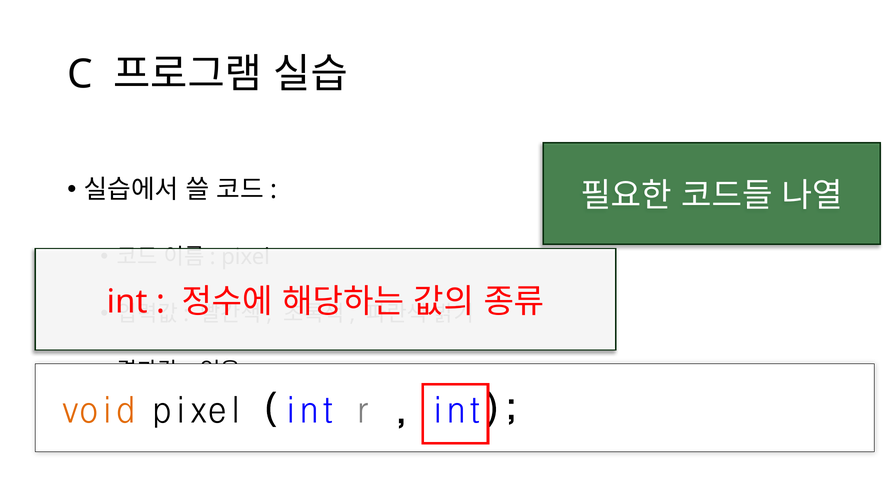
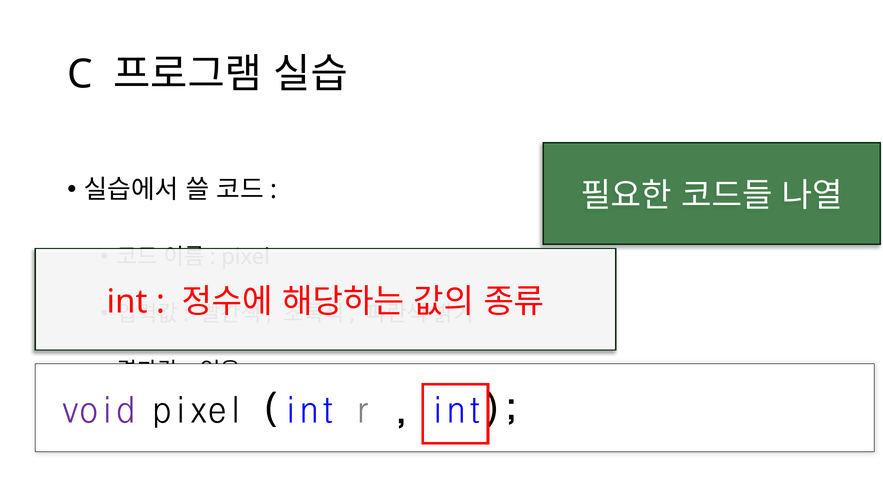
void colour: orange -> purple (98, 410)
